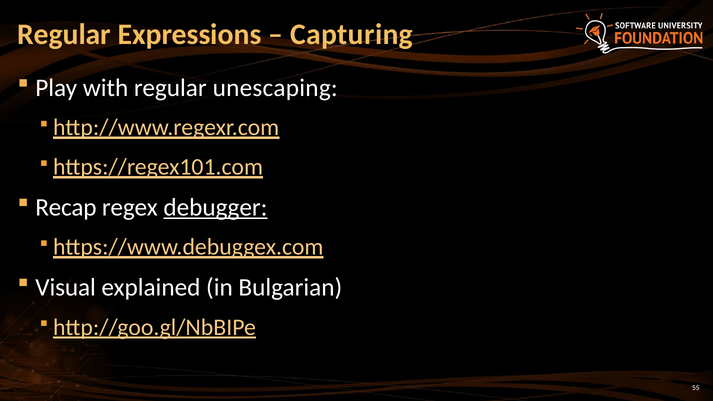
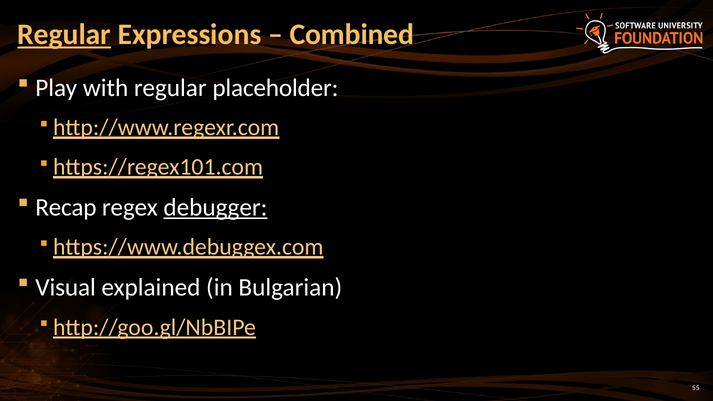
Regular underline: none -> present (64, 35)
Capturing: Capturing -> Combined (352, 35)
unescaping: unescaping -> placeholder (275, 88)
